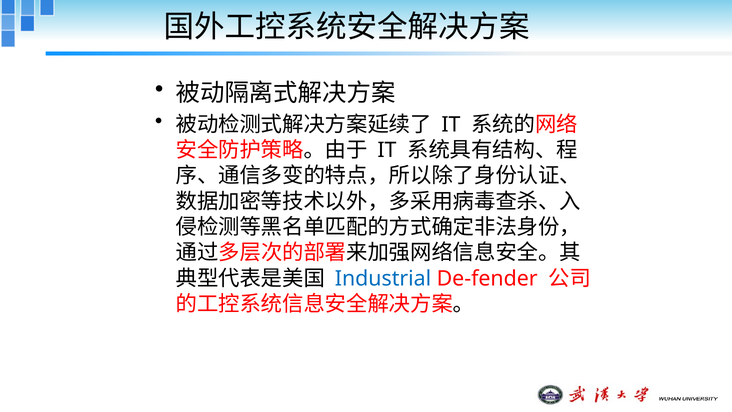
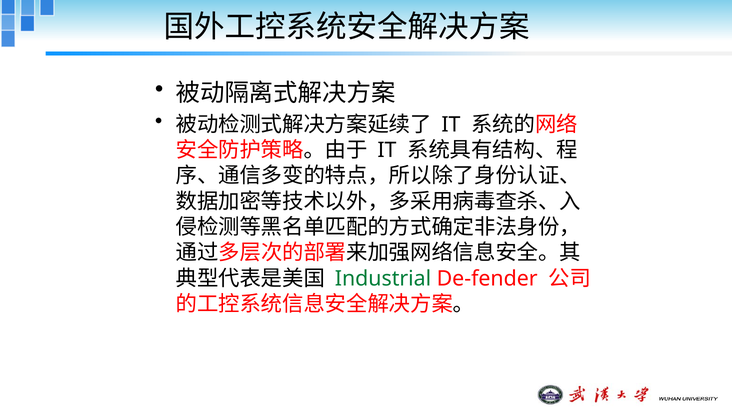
Industrial colour: blue -> green (383, 278)
